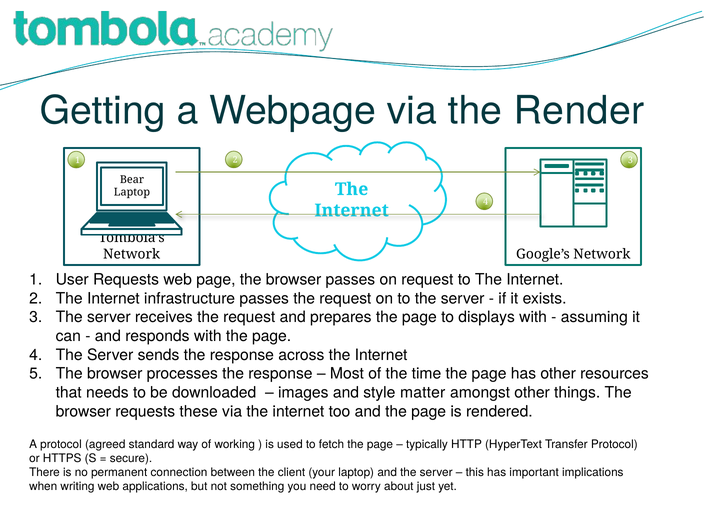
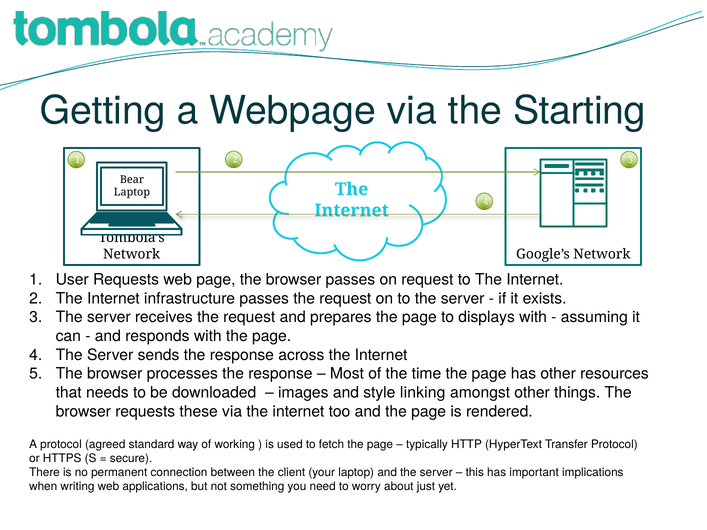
Render: Render -> Starting (579, 111)
matter: matter -> linking (423, 393)
